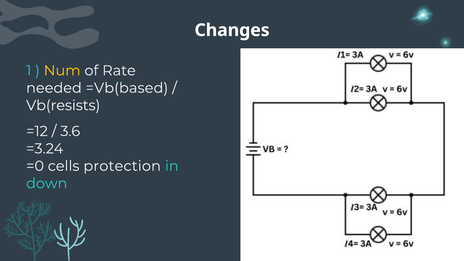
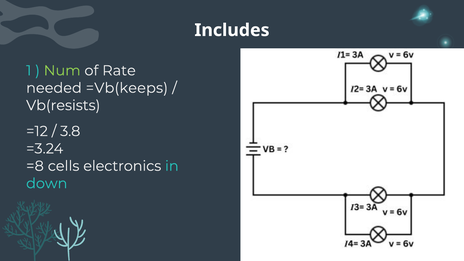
Changes: Changes -> Includes (232, 30)
Num colour: yellow -> light green (62, 71)
=Vb(based: =Vb(based -> =Vb(keeps (127, 88)
3.6: 3.6 -> 3.8 (70, 131)
=0: =0 -> =8 (35, 166)
protection: protection -> electronics (122, 166)
